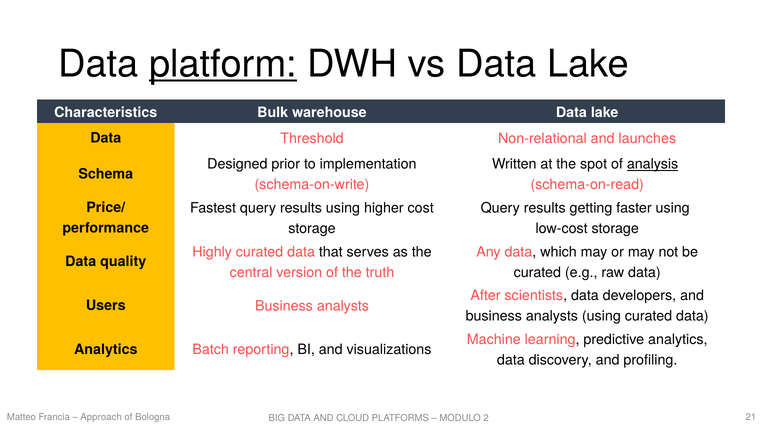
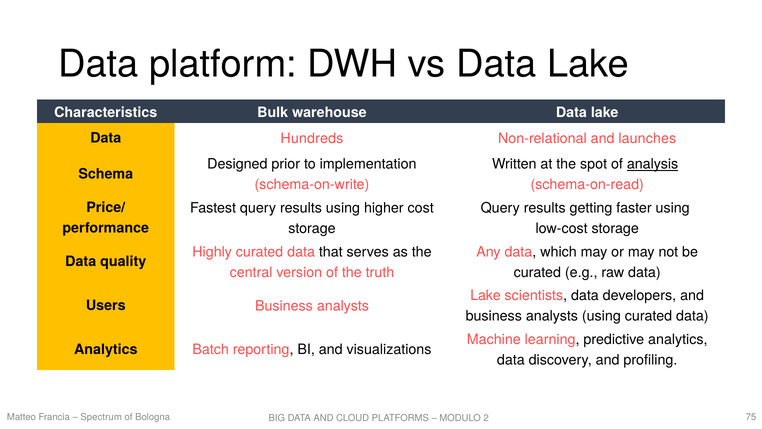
platform underline: present -> none (223, 64)
Threshold: Threshold -> Hundreds (312, 138)
After: After -> Lake (486, 295)
Approach: Approach -> Spectrum (101, 417)
21: 21 -> 75 (751, 417)
